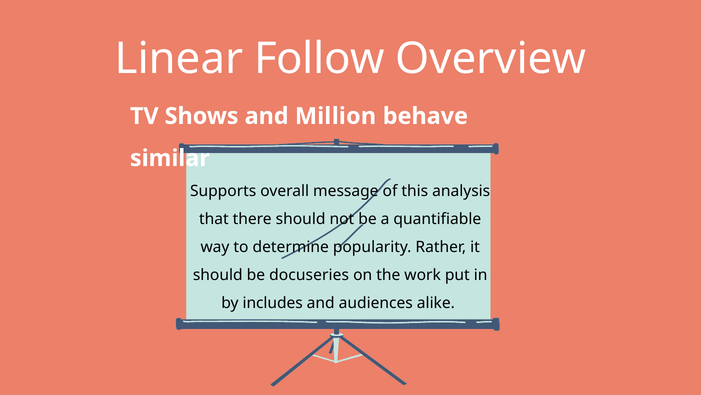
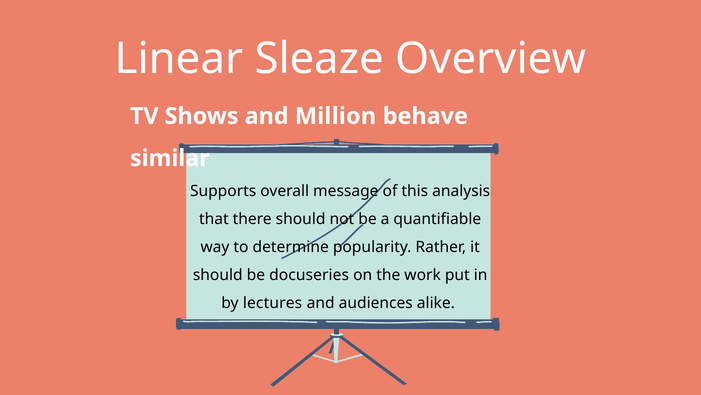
Follow: Follow -> Sleaze (319, 59)
includes: includes -> lectures (273, 303)
